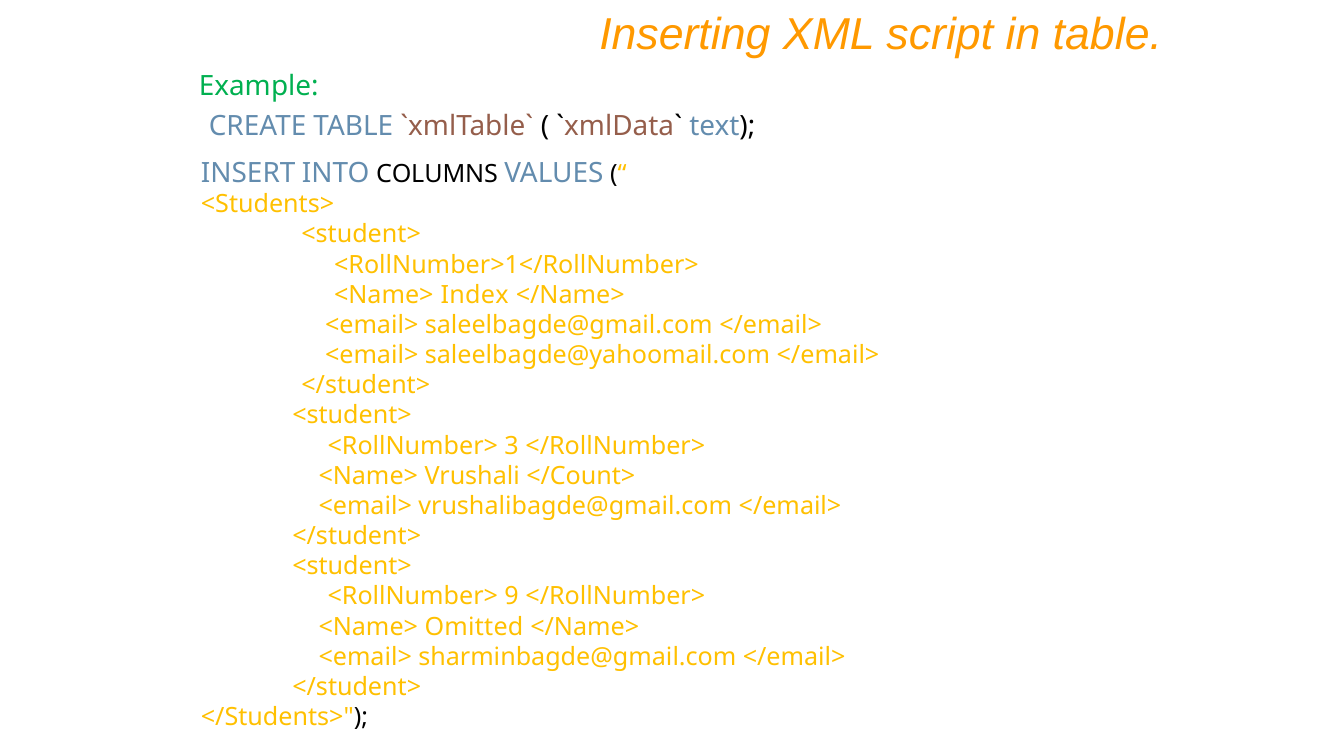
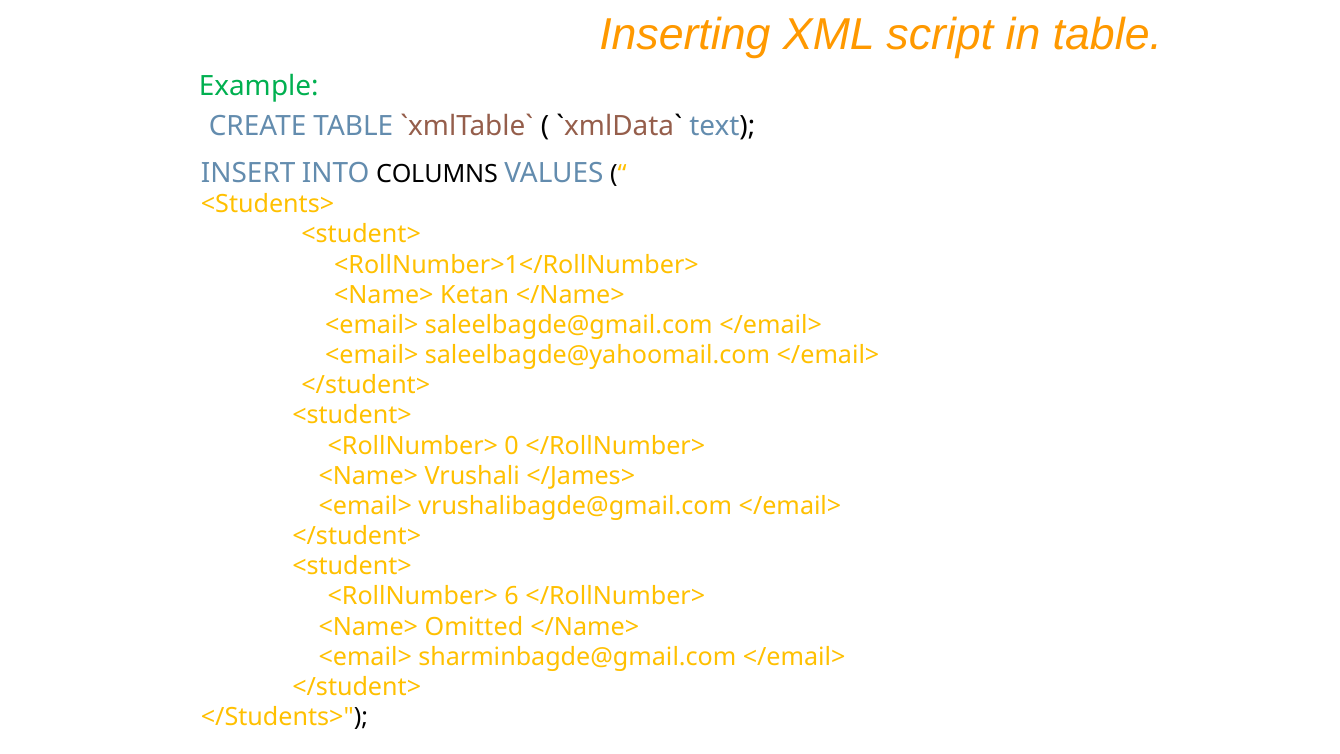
Index: Index -> Ketan (475, 295)
3: 3 -> 0 (512, 446)
</Count>: </Count> -> </James> (581, 476)
9: 9 -> 6 (512, 596)
